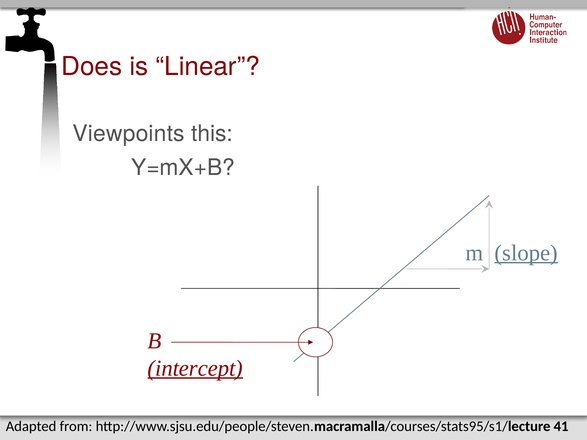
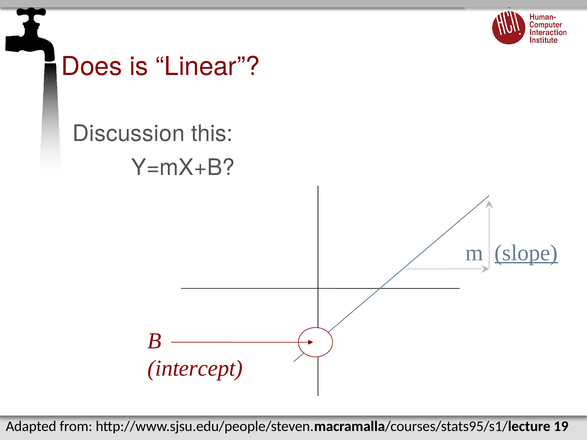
Viewpoints: Viewpoints -> Discussion (129, 134)
intercept underline: present -> none (195, 368)
41: 41 -> 19 (561, 427)
